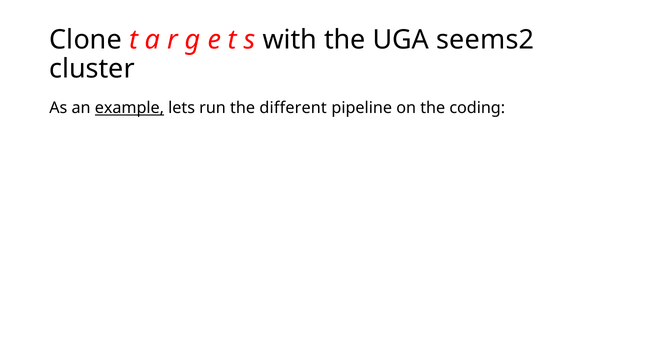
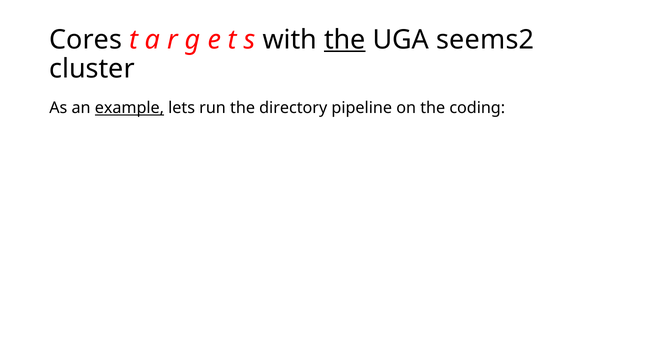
Clone: Clone -> Cores (86, 40)
the underline: none -> present (345, 40)
different: different -> directory (293, 108)
